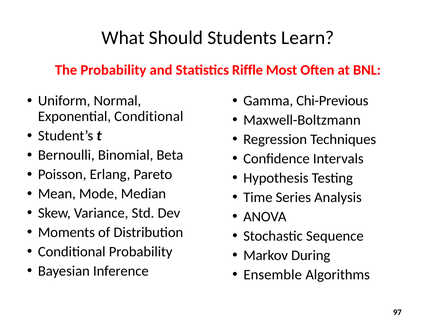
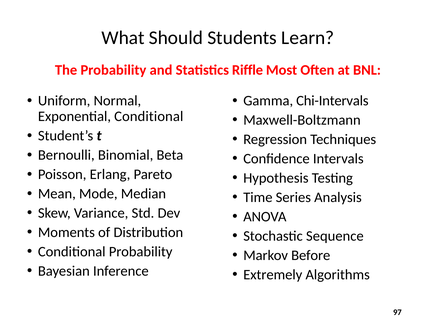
Chi-Previous: Chi-Previous -> Chi-Intervals (332, 101)
During: During -> Before (311, 255)
Ensemble: Ensemble -> Extremely (273, 275)
